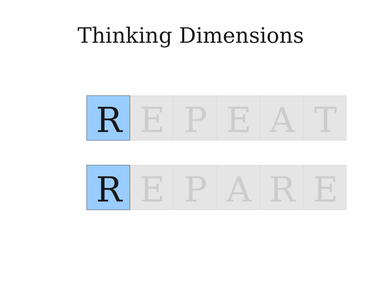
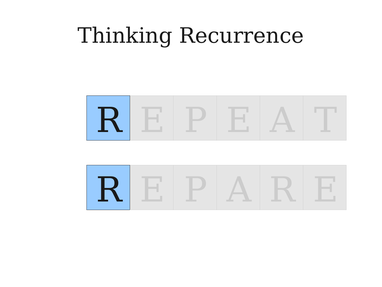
Dimensions: Dimensions -> Recurrence (242, 36)
